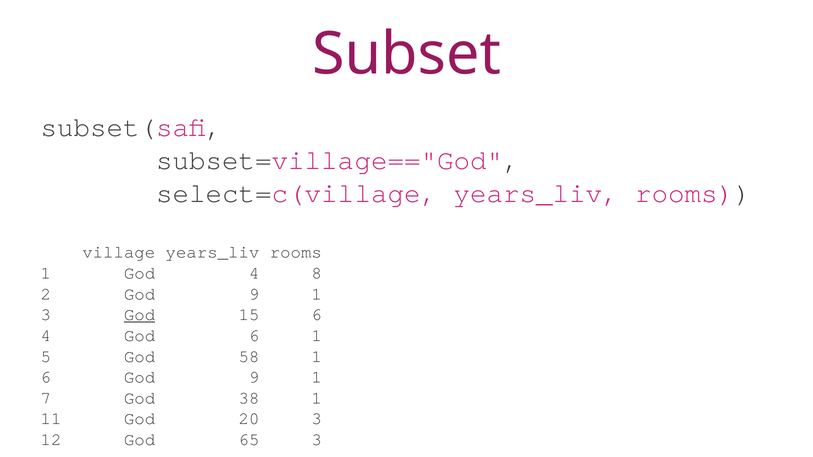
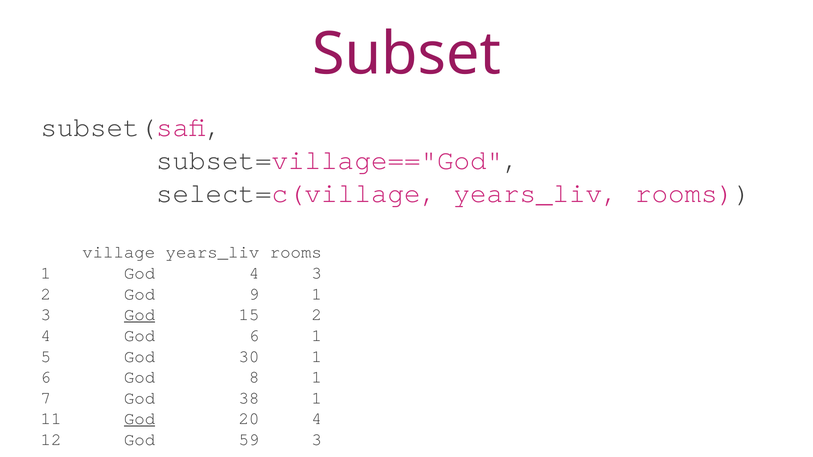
4 8: 8 -> 3 (317, 273)
15 6: 6 -> 2 (317, 315)
58: 58 -> 30 (249, 357)
6 God 9: 9 -> 8 (254, 377)
God underline: none -> present (140, 419)
20 3: 3 -> 4 (317, 419)
65: 65 -> 59 (249, 440)
